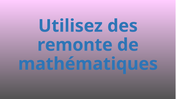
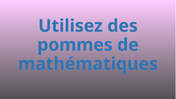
remonte: remonte -> pommes (75, 45)
